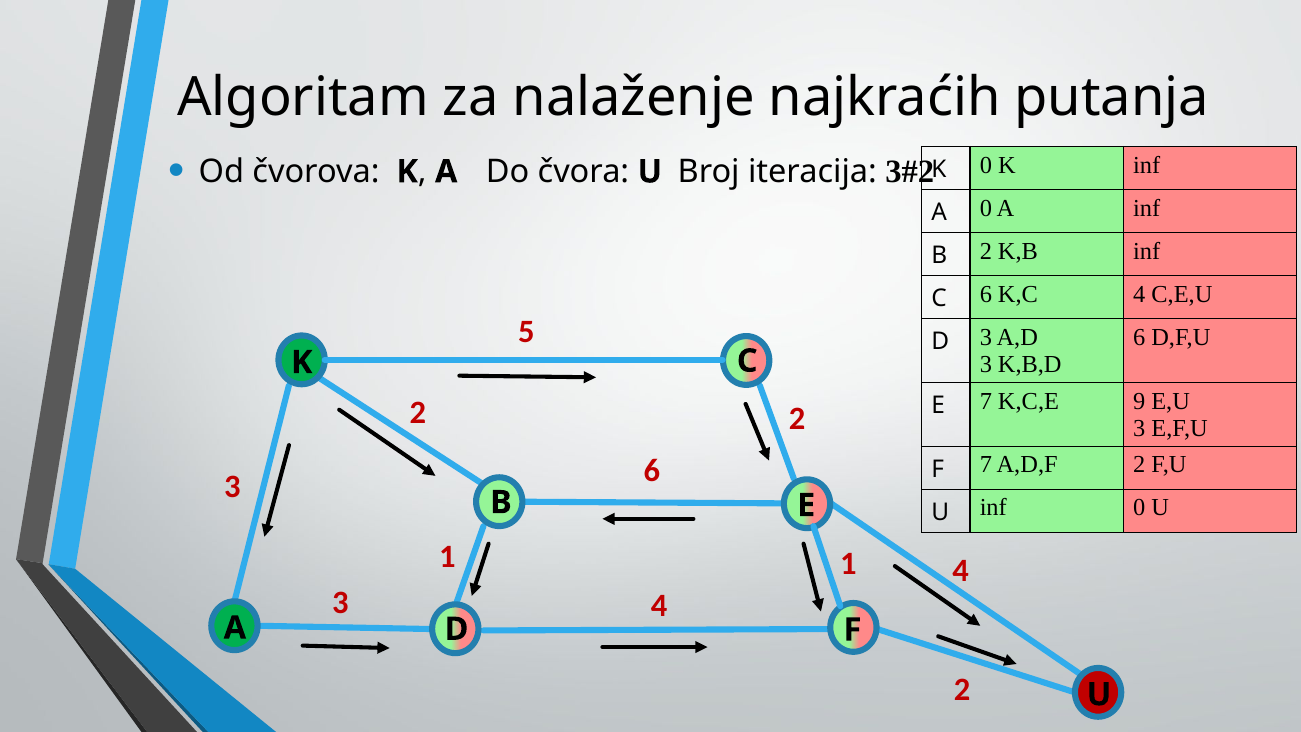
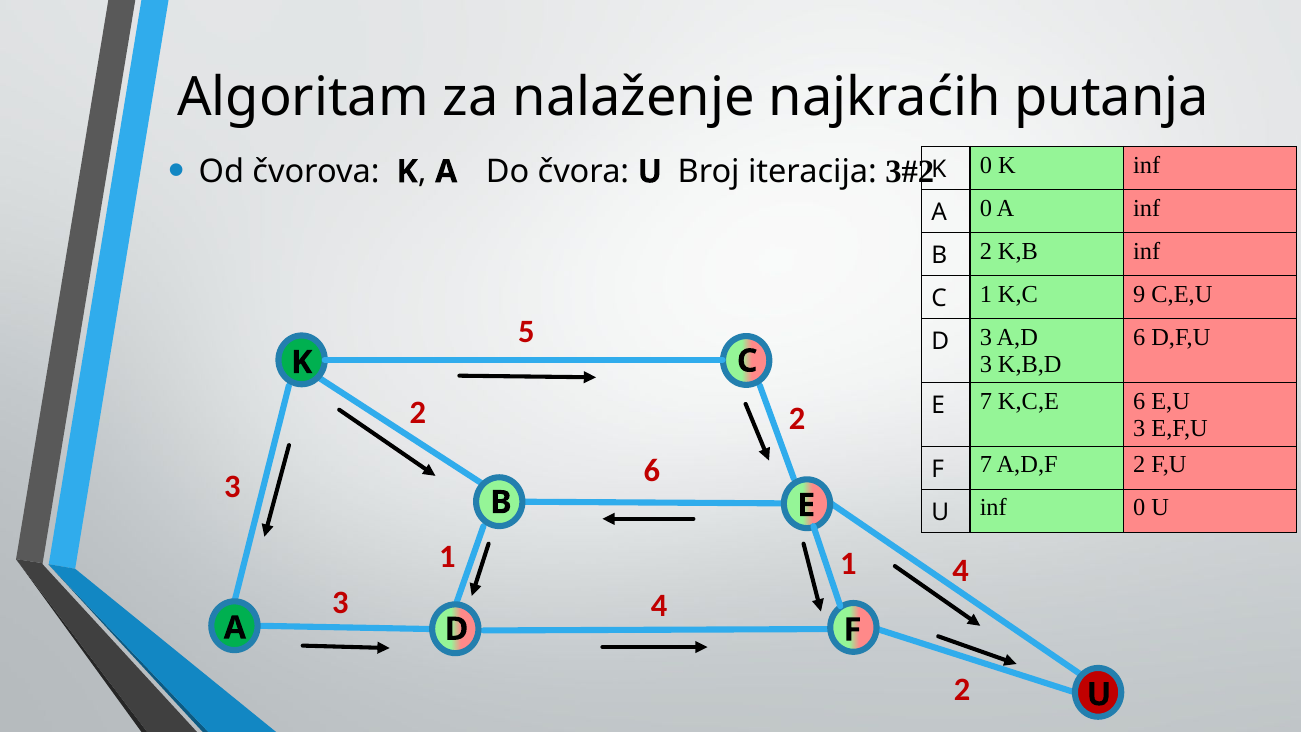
C 6: 6 -> 1 (986, 294)
K,C 4: 4 -> 9 (1139, 294)
K,C,E 9: 9 -> 6 (1139, 401)
